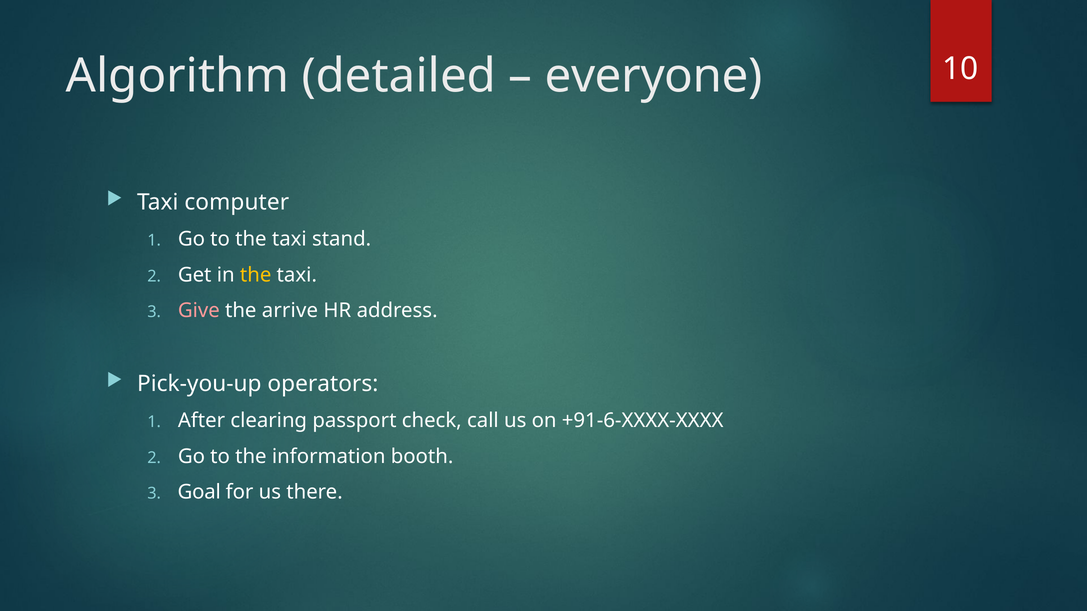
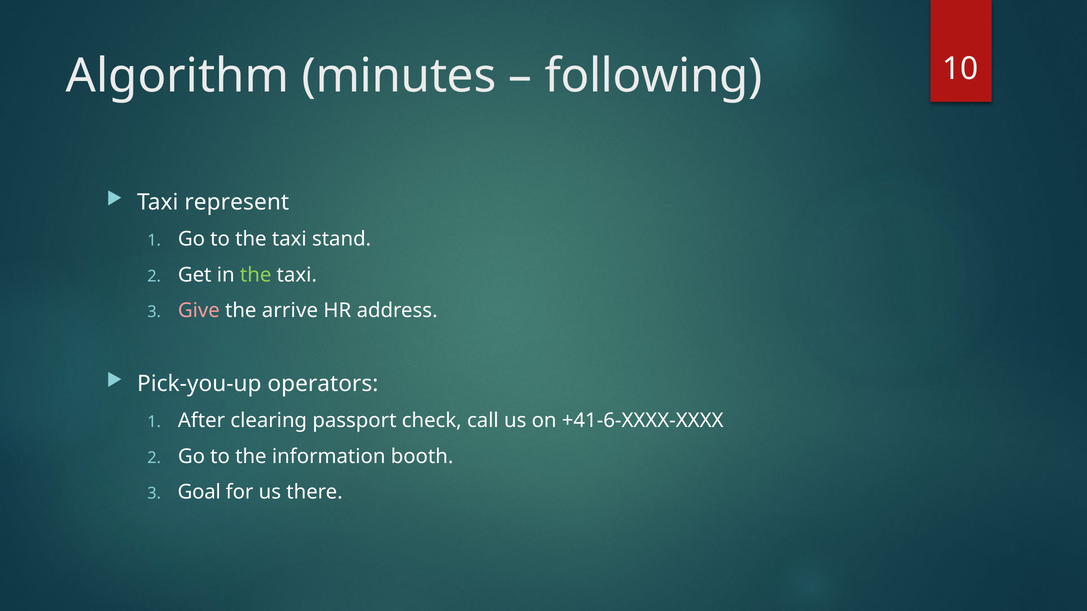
detailed: detailed -> minutes (399, 76)
everyone: everyone -> following (654, 76)
computer: computer -> represent (237, 202)
the colour: yellow -> light green (256, 275)
+91-6-XXXX-XXXX: +91-6-XXXX-XXXX -> +41-6-XXXX-XXXX (643, 421)
